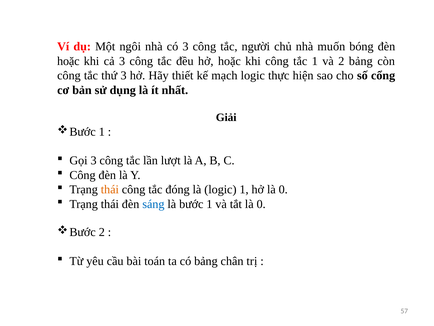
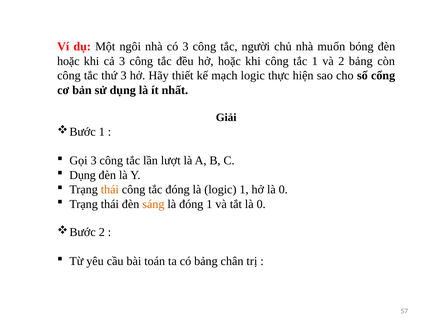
Công: Công -> Dụng (83, 175)
sáng colour: blue -> orange (153, 204)
là bước: bước -> đóng (191, 204)
